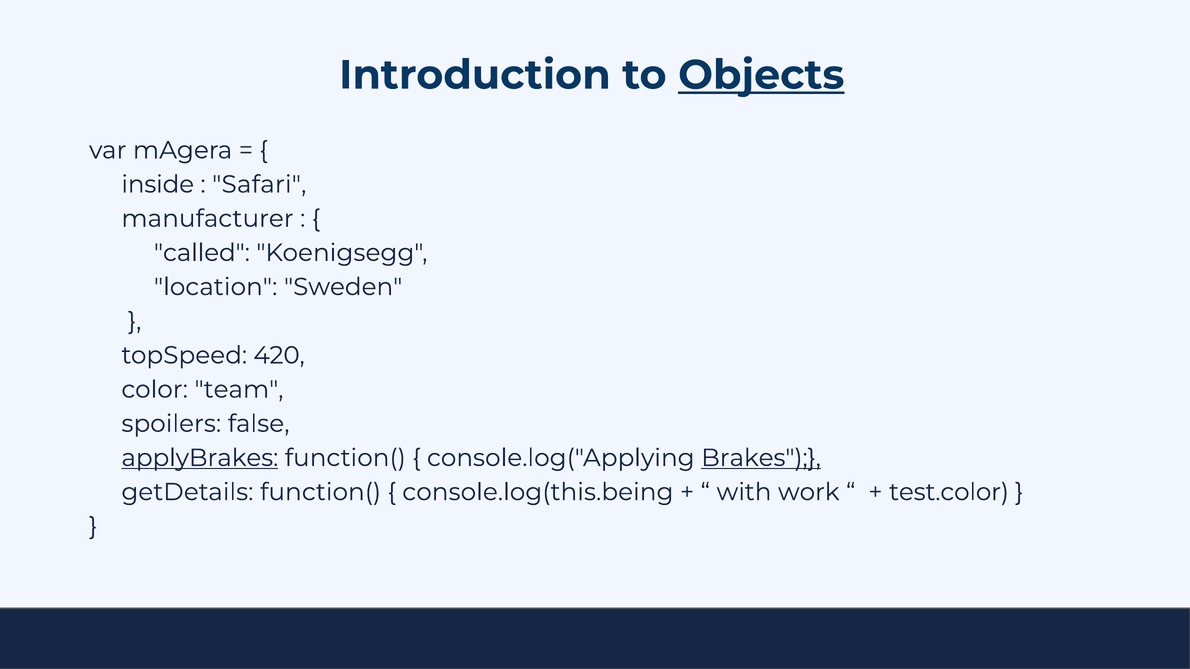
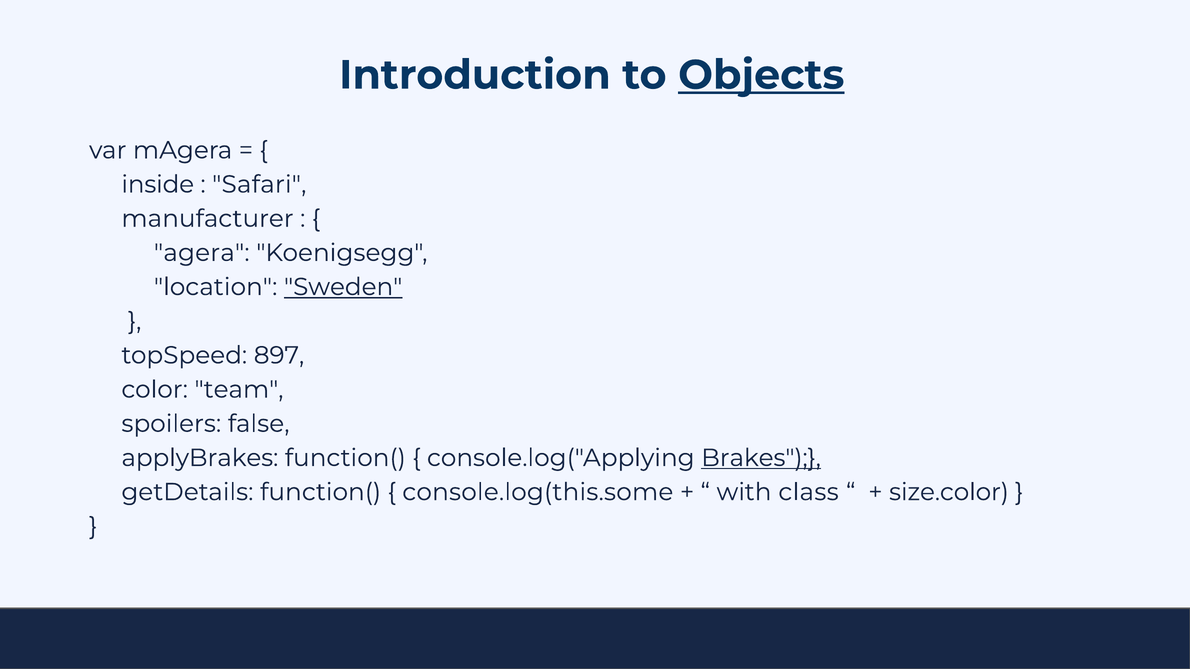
called: called -> agera (202, 253)
Sweden underline: none -> present (343, 287)
420: 420 -> 897 (279, 356)
applyBrakes underline: present -> none (200, 458)
console.log(this.being: console.log(this.being -> console.log(this.some (538, 492)
work: work -> class (809, 492)
test.color: test.color -> size.color (949, 492)
